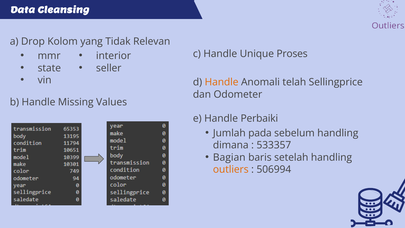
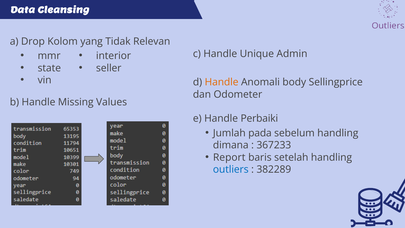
Proses: Proses -> Admin (292, 54)
telah: telah -> body (294, 82)
533357: 533357 -> 367233 (274, 145)
Bagian: Bagian -> Report (229, 157)
outliers colour: orange -> blue (231, 169)
506994: 506994 -> 382289 (274, 169)
